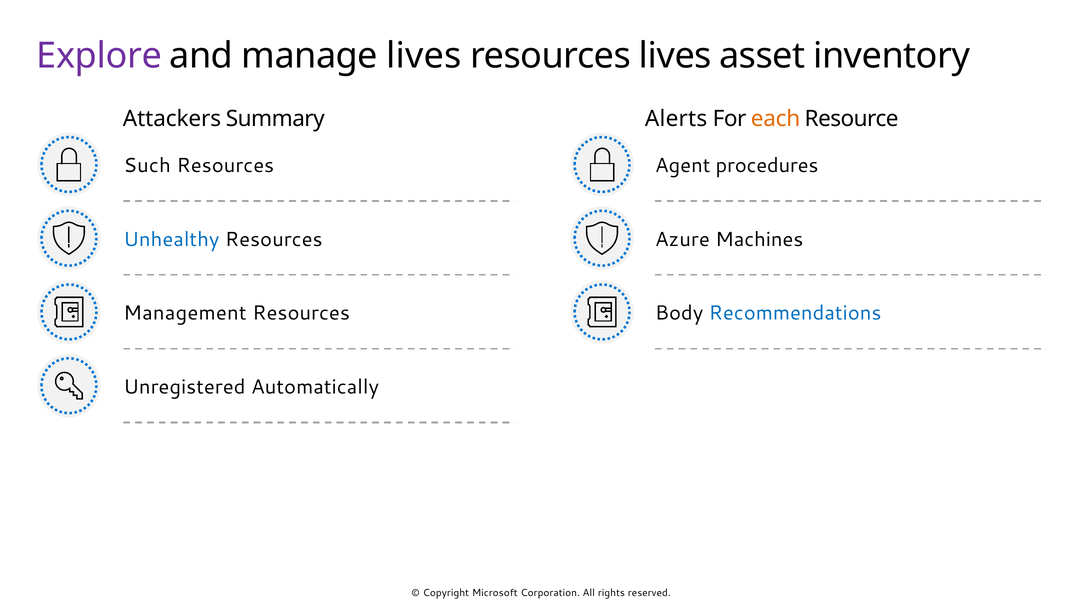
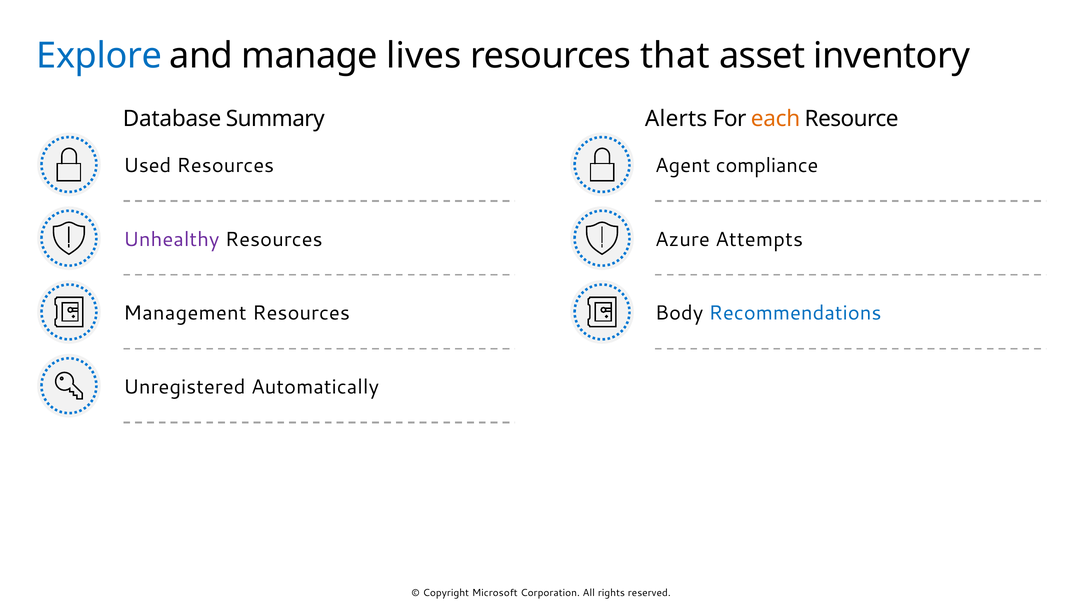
Explore colour: purple -> blue (99, 56)
resources lives: lives -> that (675, 56)
Attackers: Attackers -> Database (172, 119)
Such: Such -> Used (147, 165)
procedures: procedures -> compliance (767, 165)
Unhealthy colour: blue -> purple (171, 239)
Machines: Machines -> Attempts (759, 239)
